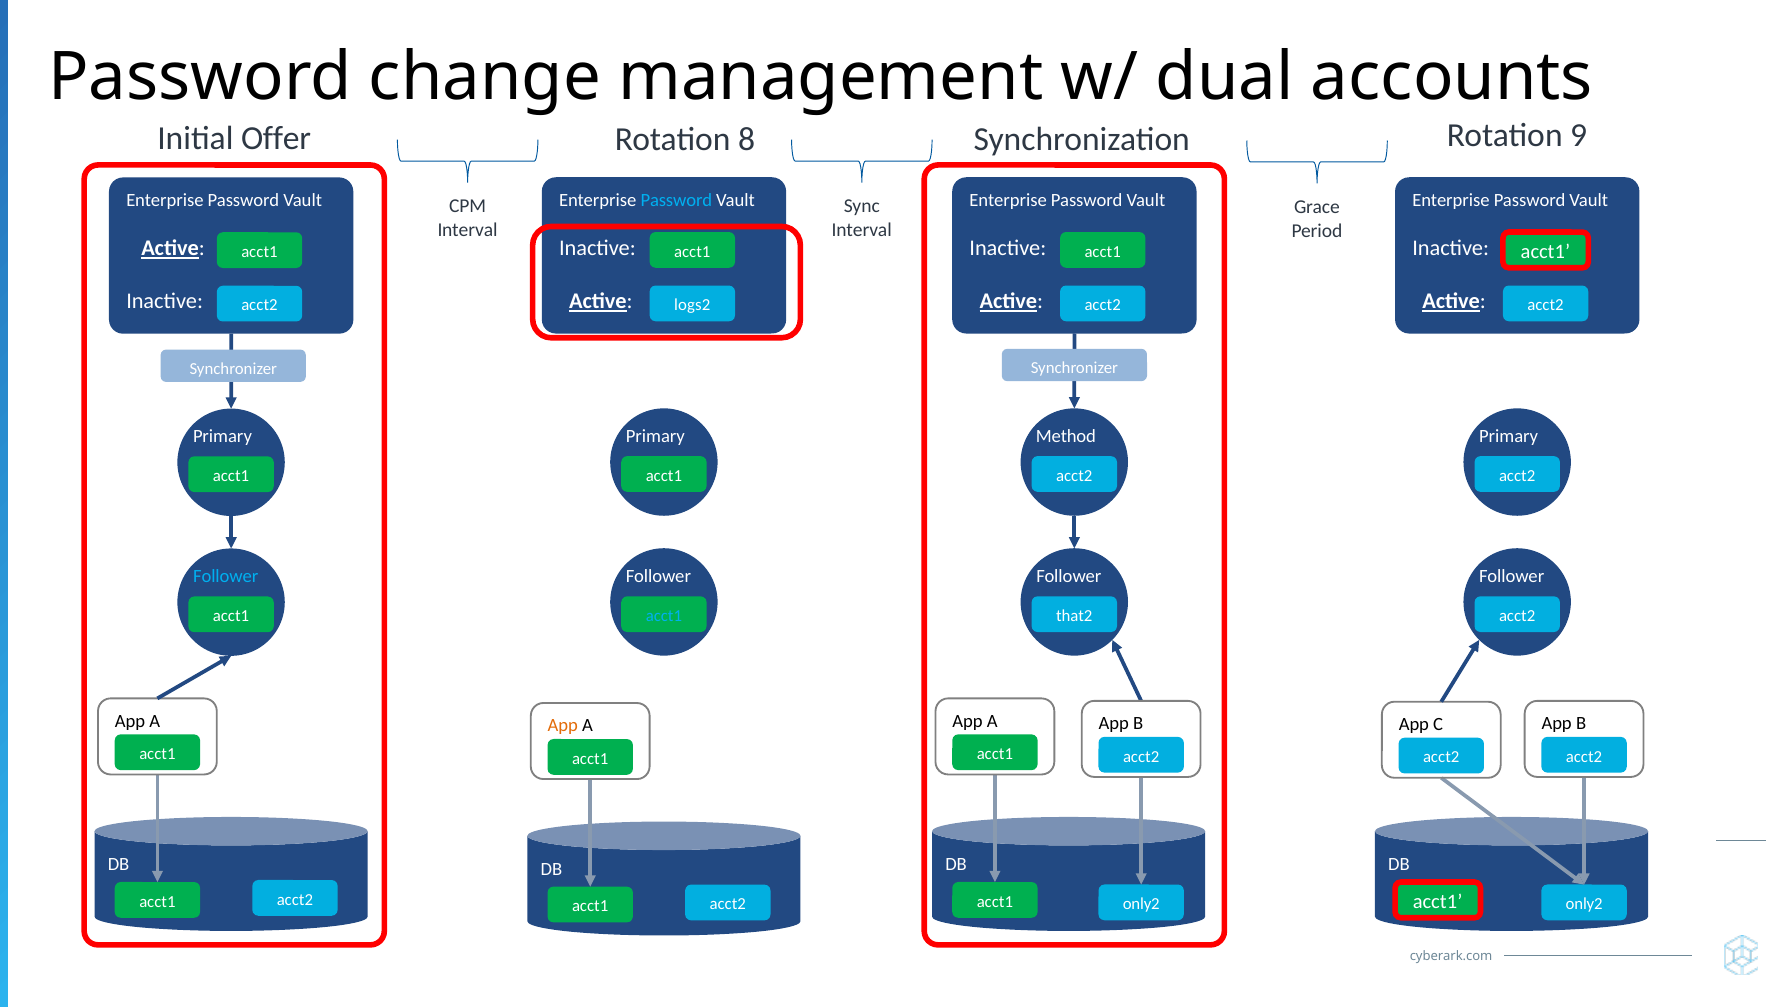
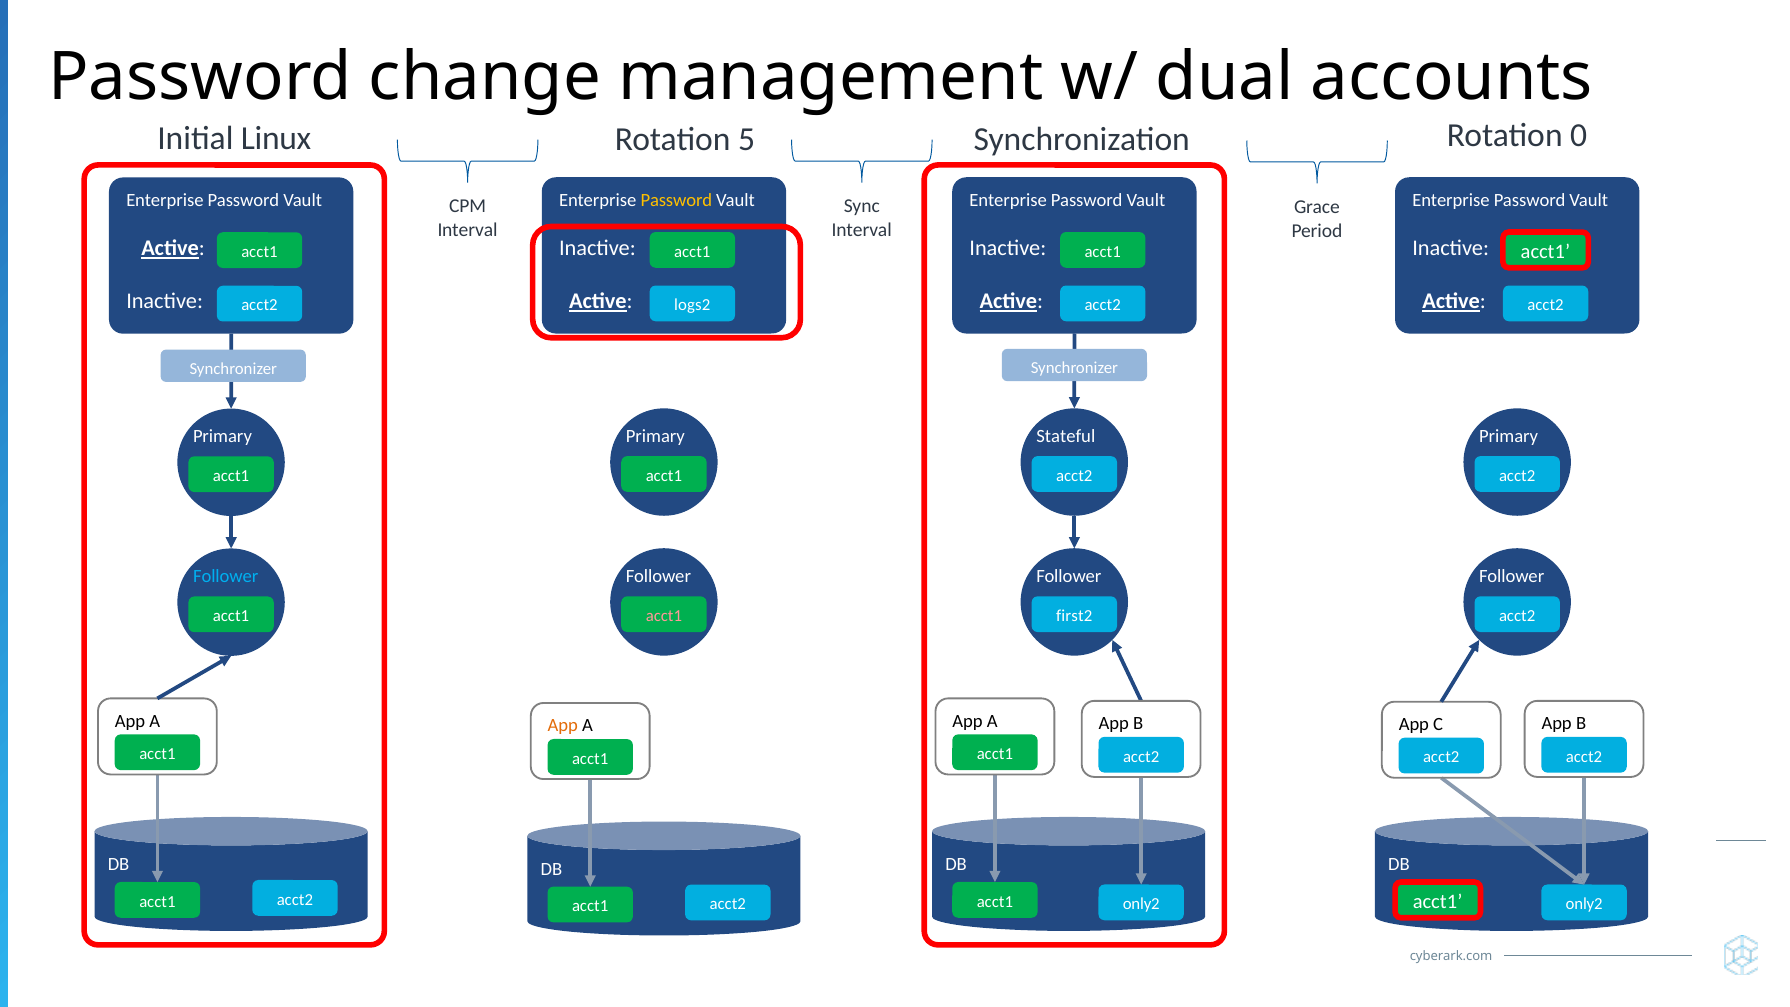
Offer: Offer -> Linux (276, 138)
8: 8 -> 5 (747, 140)
9: 9 -> 0 (1579, 135)
Password colour: light blue -> yellow (676, 200)
Method: Method -> Stateful (1066, 436)
acct1 colour: light blue -> pink (664, 616)
that2: that2 -> first2 (1074, 616)
